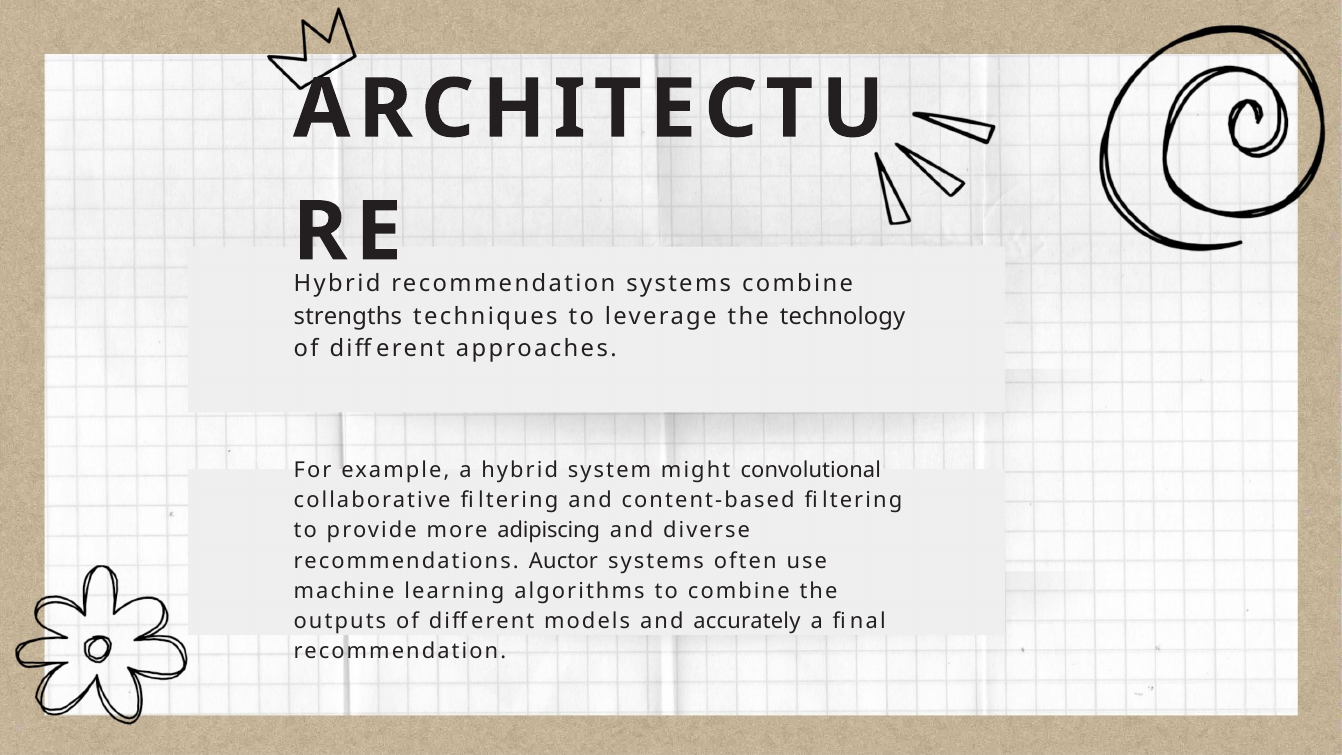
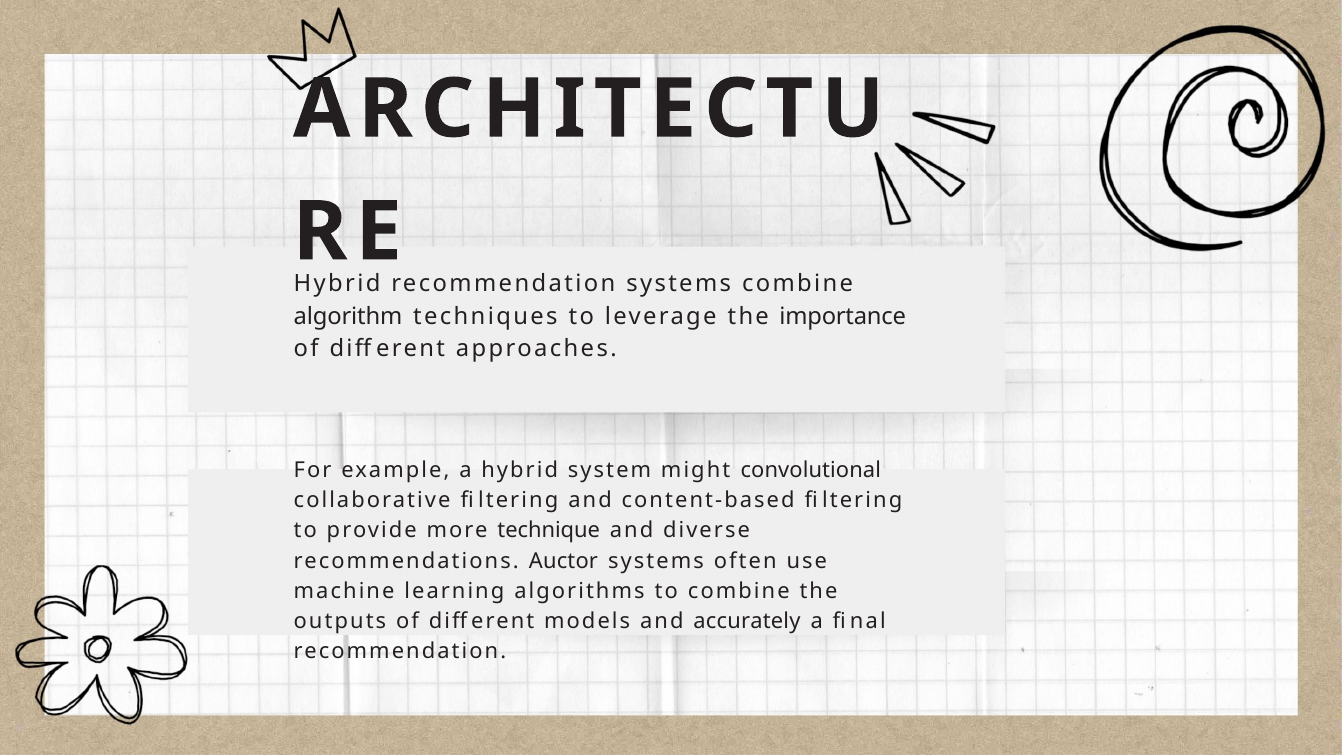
strengths: strengths -> algorithm (348, 316)
technology: technology -> importance (843, 316)
adipiscing: adipiscing -> technique (549, 531)
